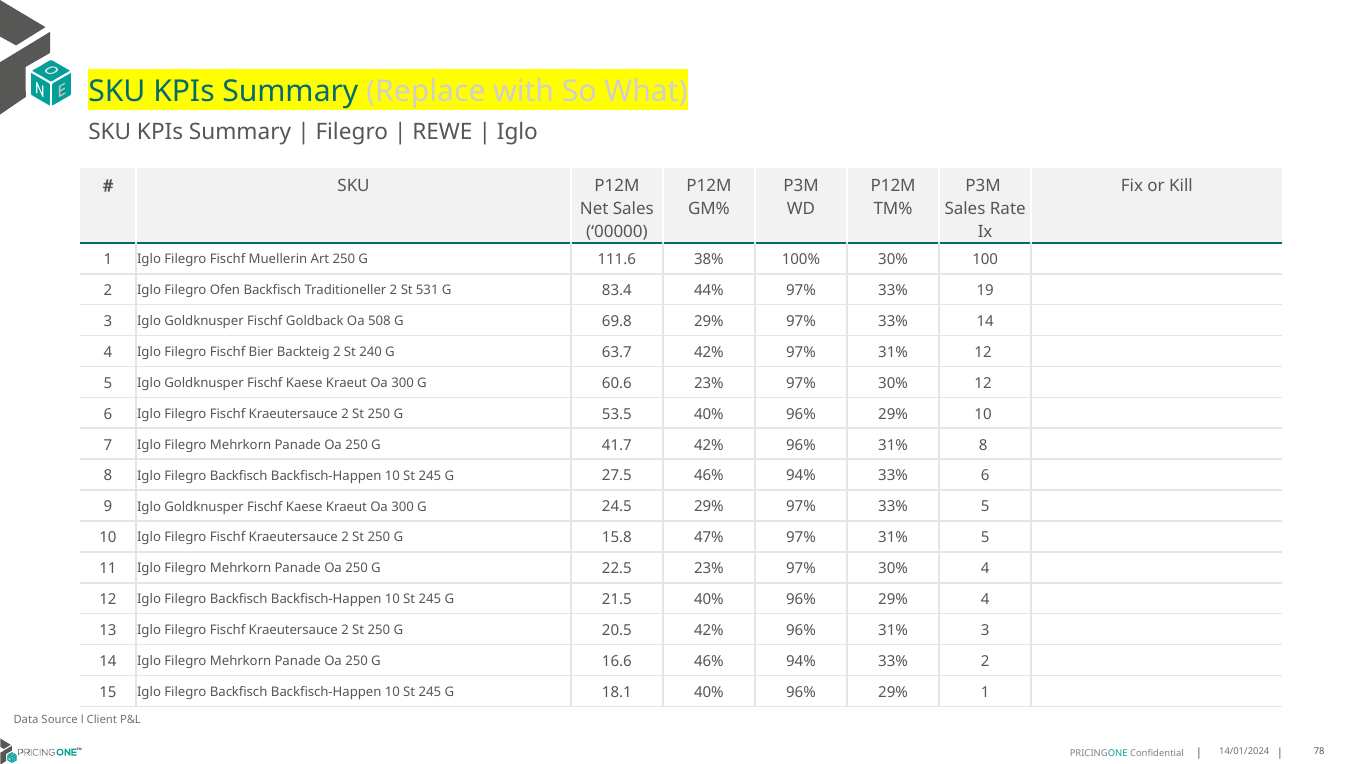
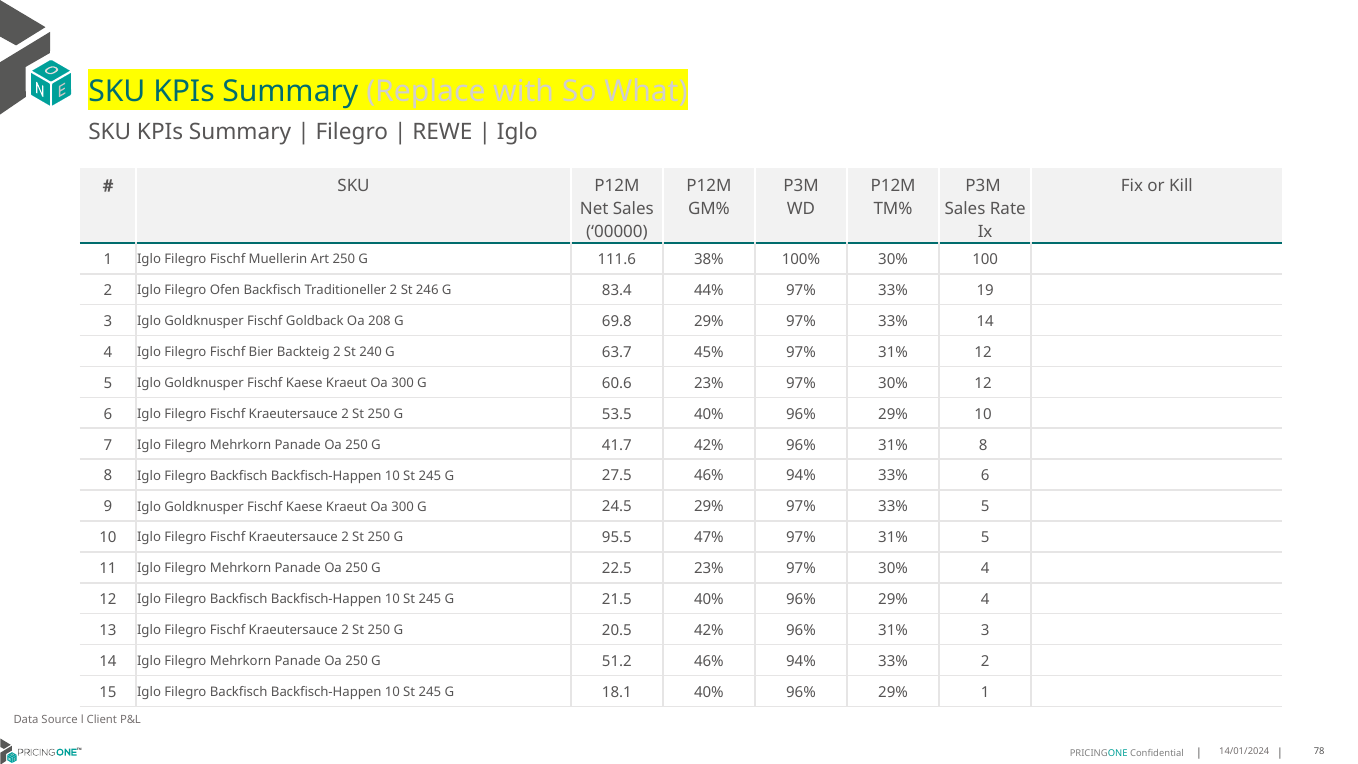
531: 531 -> 246 (427, 290)
508: 508 -> 208 (379, 321)
63.7 42%: 42% -> 45% (709, 352)
15.8: 15.8 -> 95.5 (617, 538)
16.6: 16.6 -> 51.2 (617, 661)
